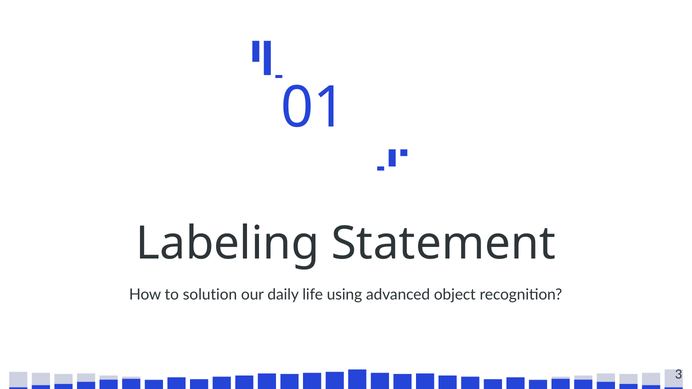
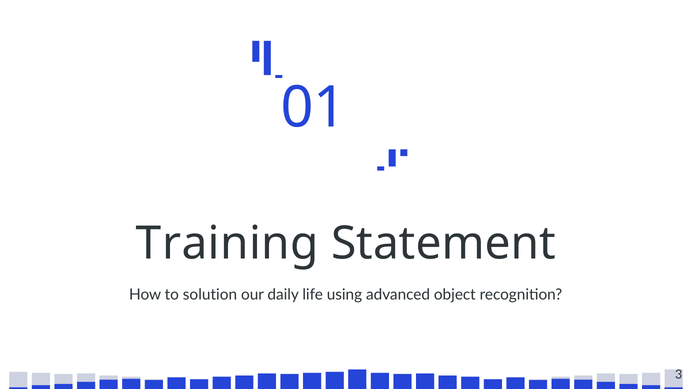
Labeling: Labeling -> Training (227, 243)
